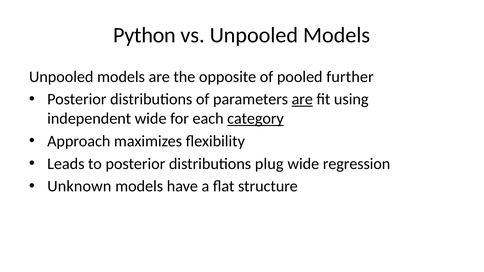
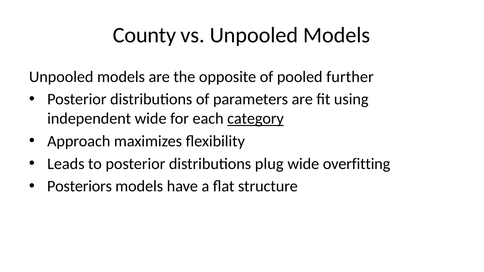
Python: Python -> County (145, 35)
are underline: present -> none (302, 99)
regression: regression -> overfitting (357, 164)
Unknown: Unknown -> Posteriors (79, 186)
